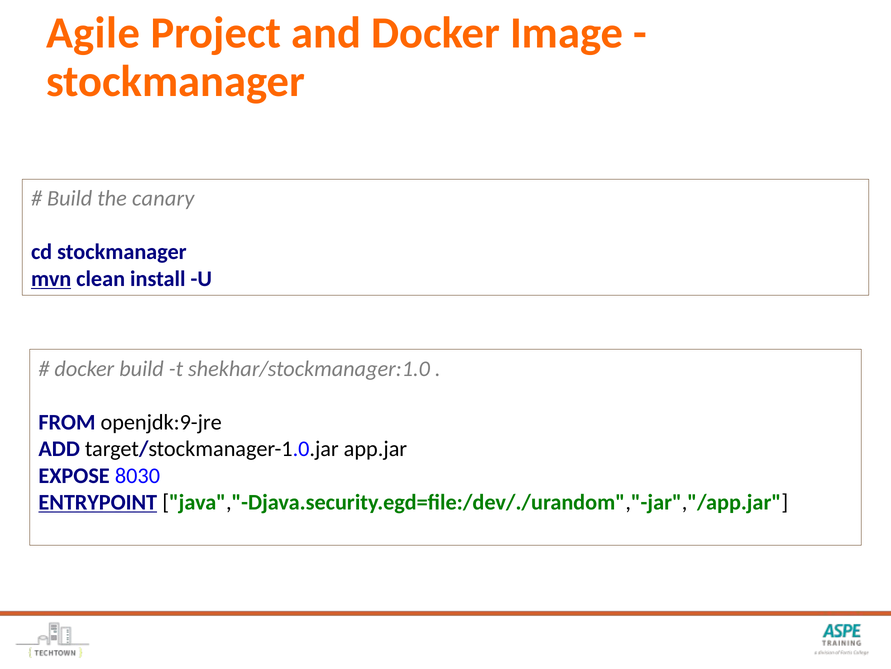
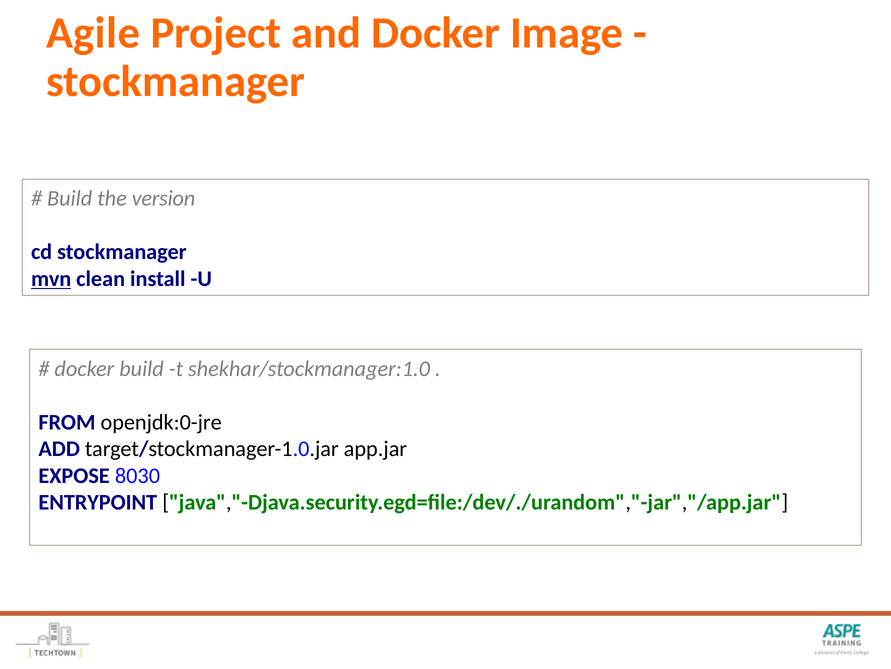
canary: canary -> version (163, 198)
openjdk:9-jre: openjdk:9-jre -> openjdk:0-jre (161, 422)
ENTRYPOINT underline: present -> none (98, 502)
